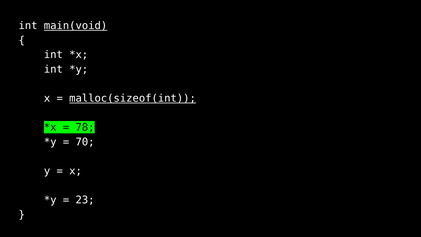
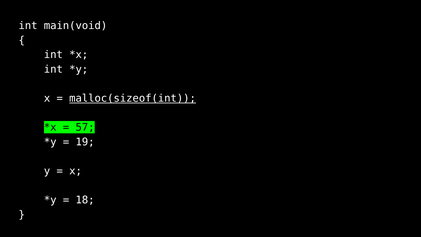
main(void underline: present -> none (76, 26)
78: 78 -> 57 (85, 127)
70: 70 -> 19 (85, 142)
23: 23 -> 18 (85, 200)
